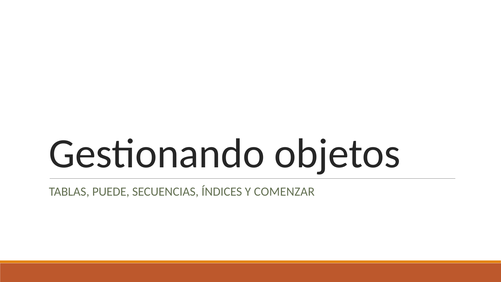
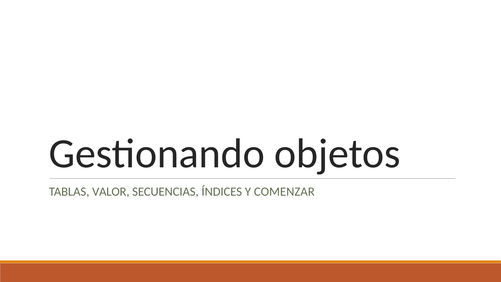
PUEDE: PUEDE -> VALOR (111, 192)
